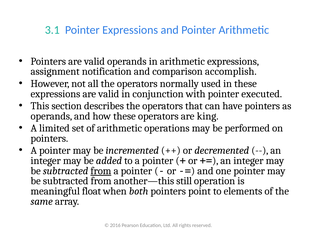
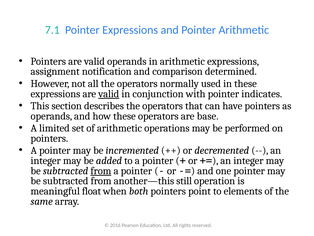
3.1: 3.1 -> 7.1 (52, 30)
accomplish: accomplish -> determined (231, 71)
valid underline: none -> present (109, 94)
executed: executed -> indicates (262, 94)
king: king -> base (208, 116)
